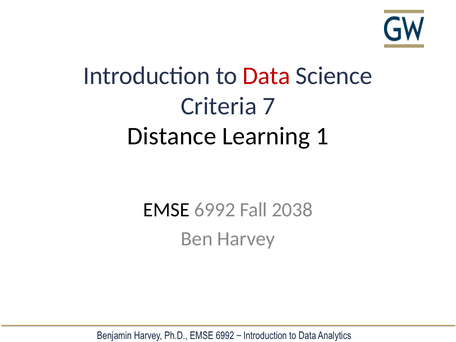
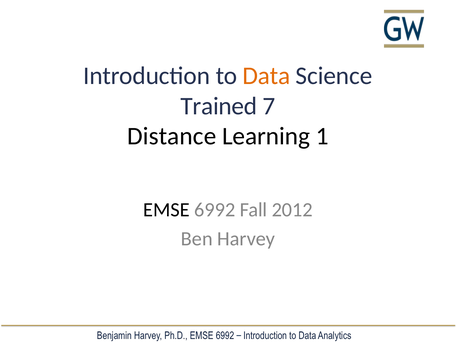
Data colour: red -> orange (266, 76)
Criteria: Criteria -> Trained (219, 106)
2038: 2038 -> 2012 (292, 210)
